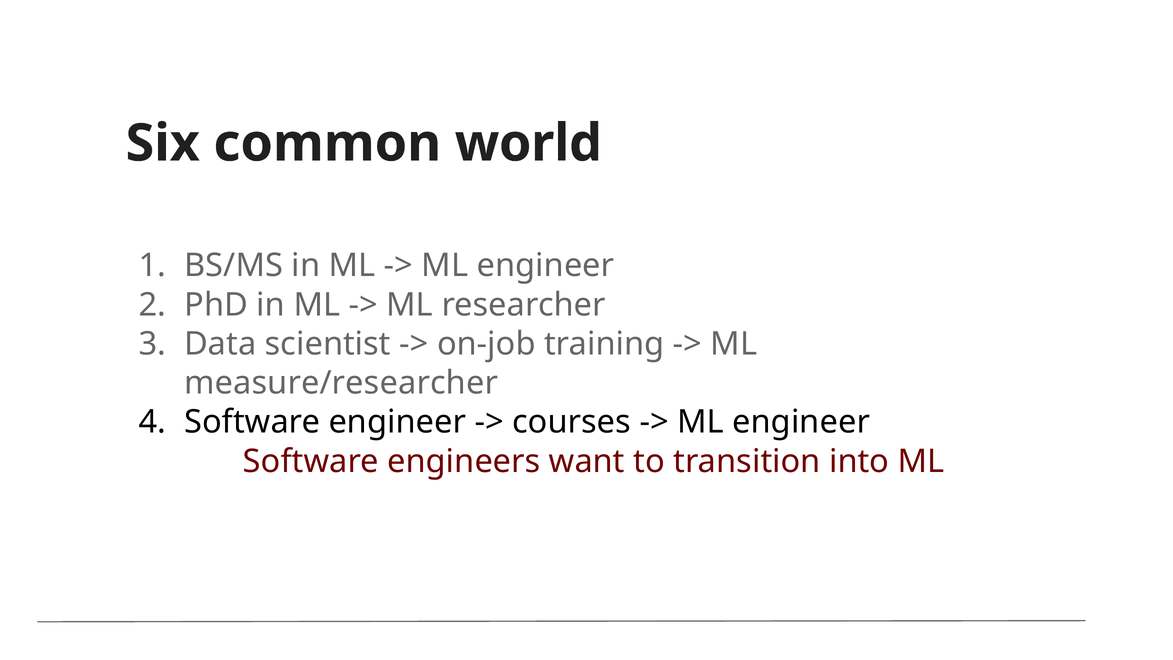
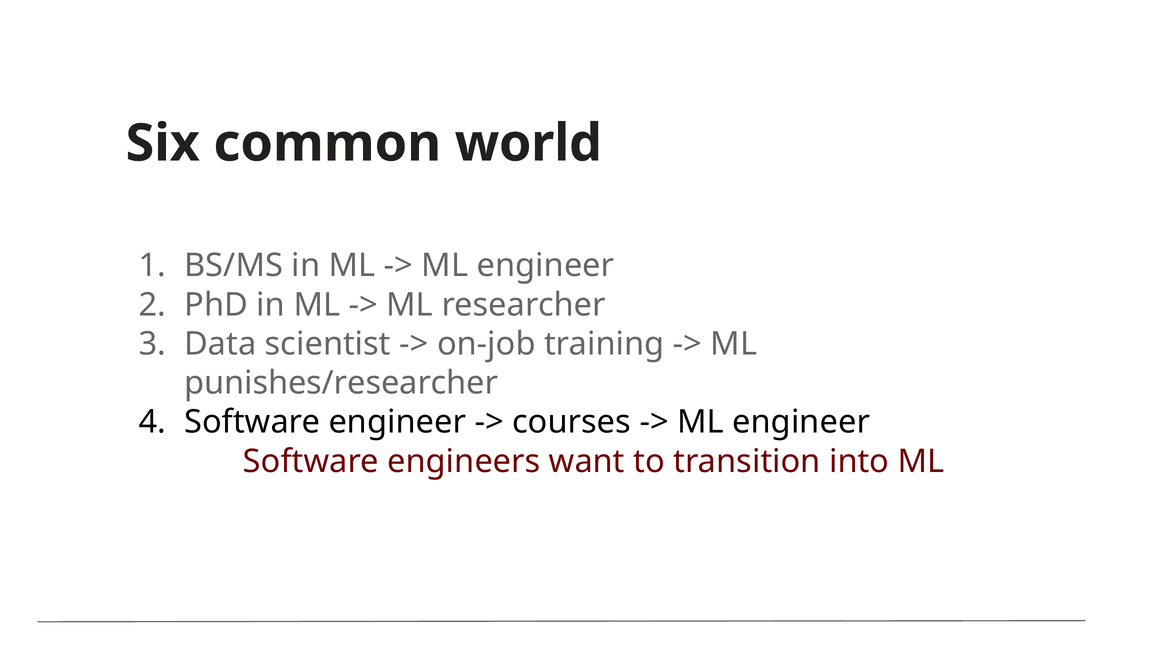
measure/researcher: measure/researcher -> punishes/researcher (341, 383)
